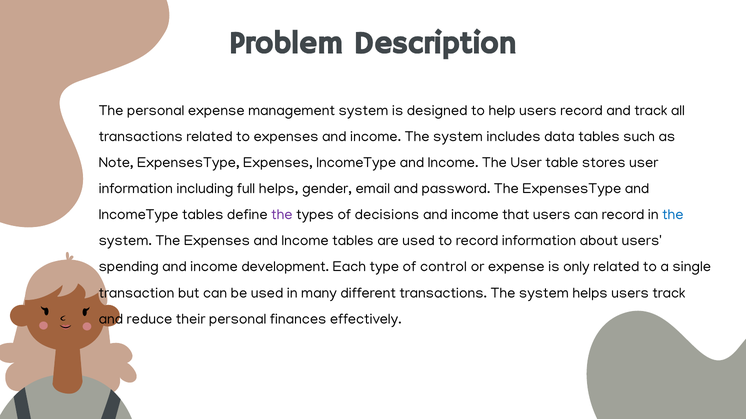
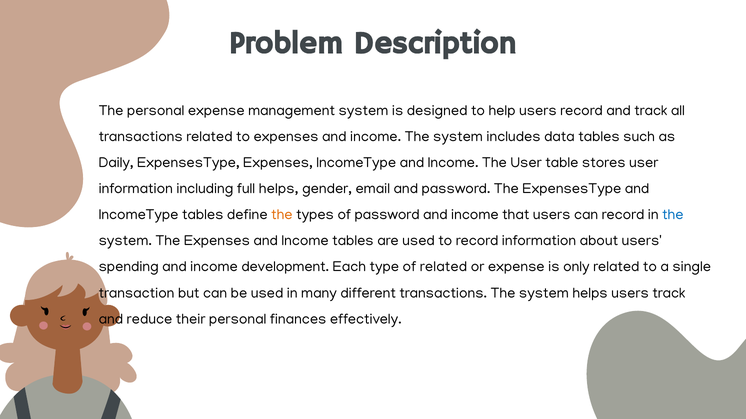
Note: Note -> Daily (116, 163)
the colour: purple -> orange (282, 215)
of decisions: decisions -> password (387, 215)
of control: control -> related (443, 267)
